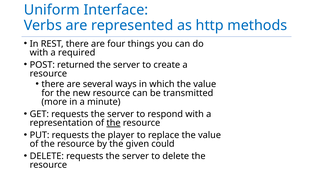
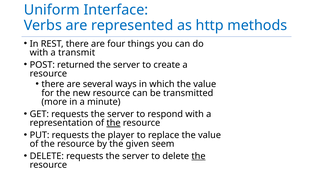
required: required -> transmit (77, 53)
could: could -> seem (163, 144)
the underline: none -> present (198, 156)
